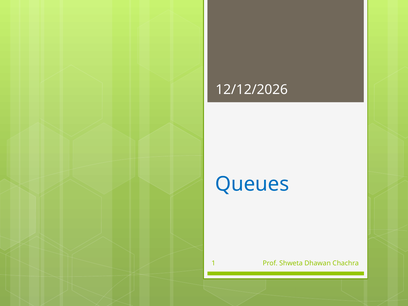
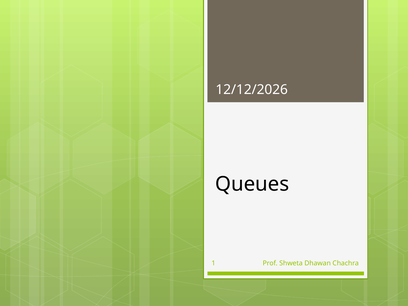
Queues colour: blue -> black (252, 184)
